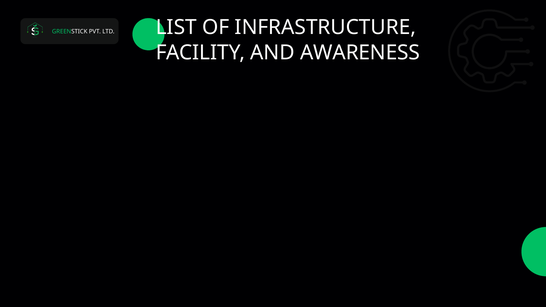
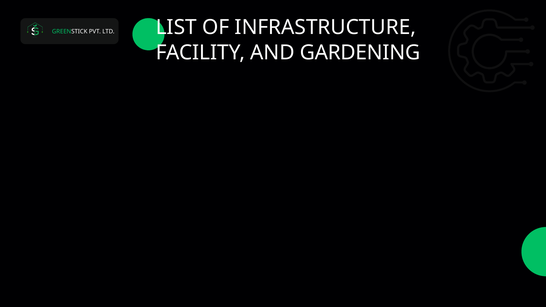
AWARENESS: AWARENESS -> GARDENING (360, 53)
